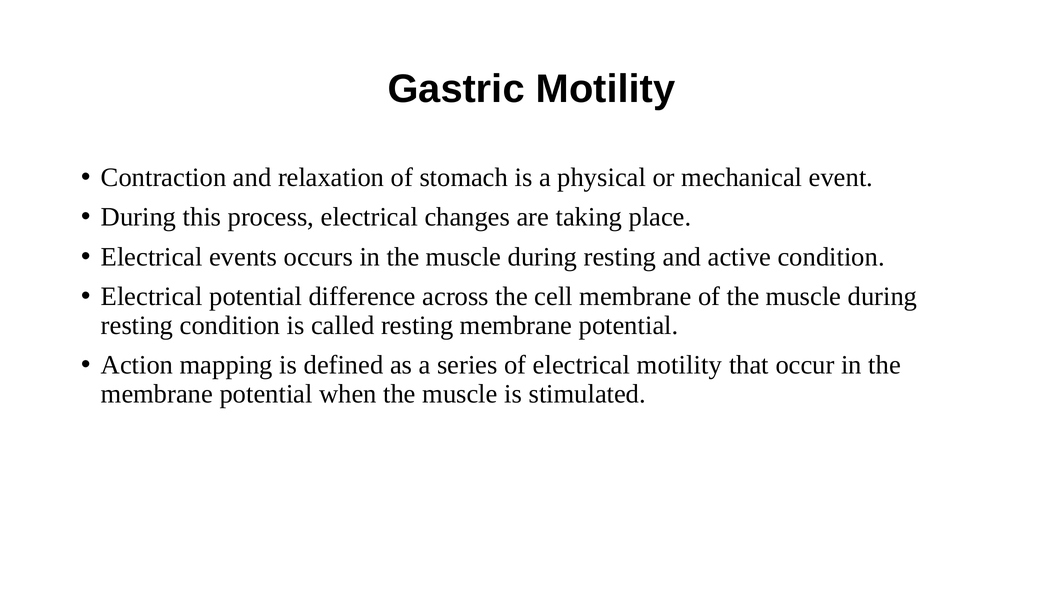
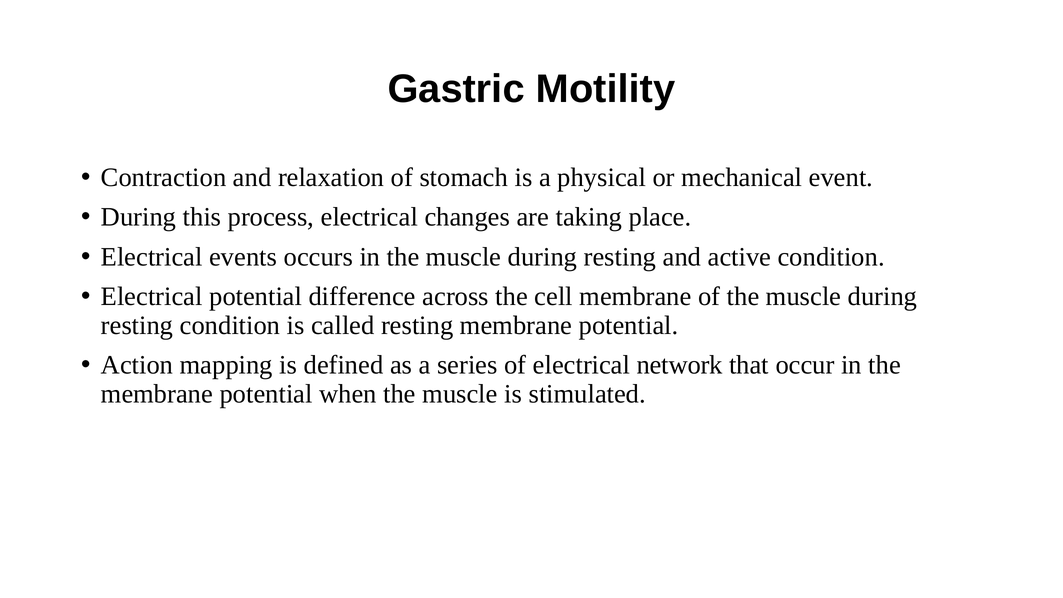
electrical motility: motility -> network (680, 365)
